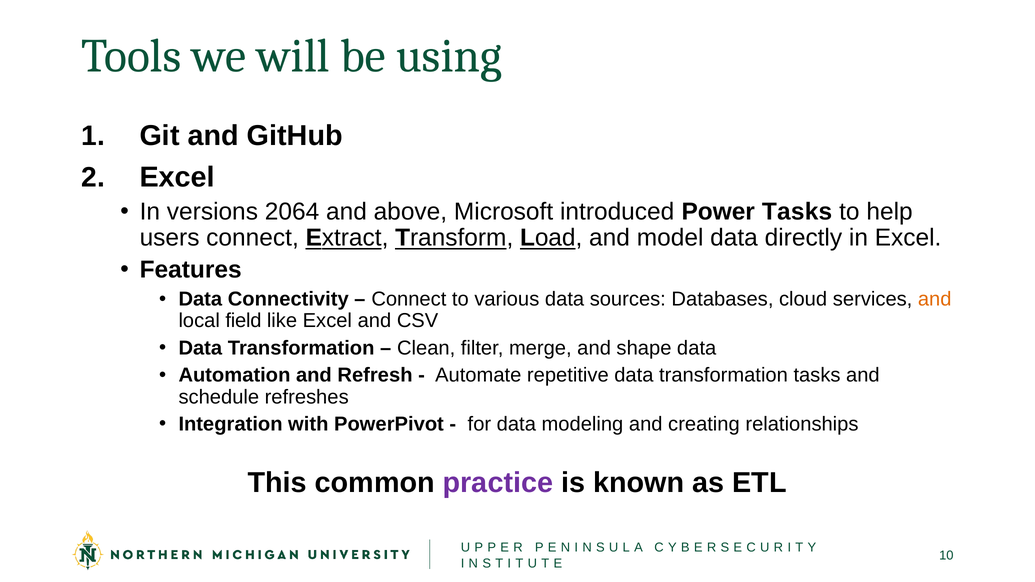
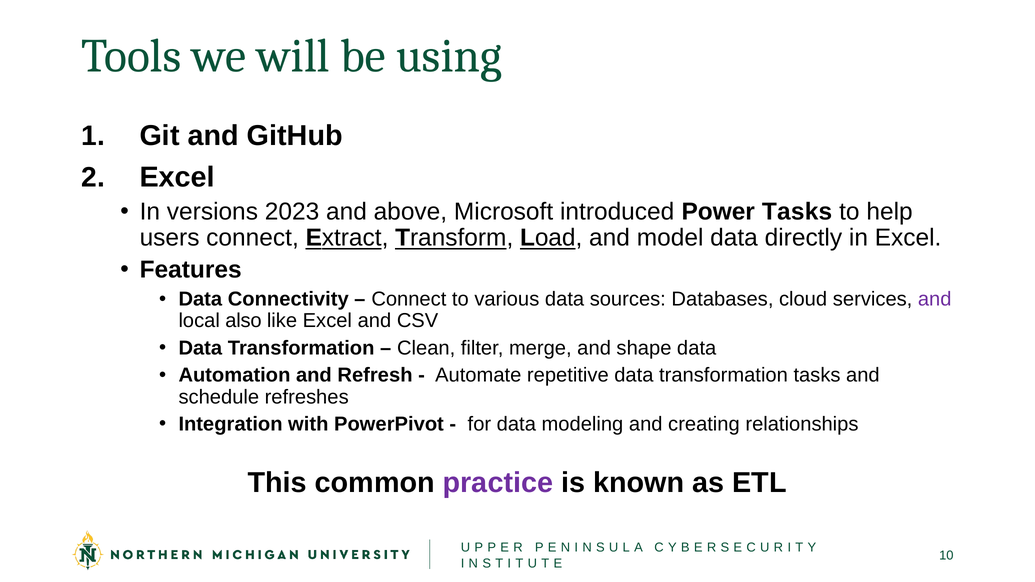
2064: 2064 -> 2023 (292, 212)
and colour: orange -> purple (935, 299)
field: field -> also (244, 321)
